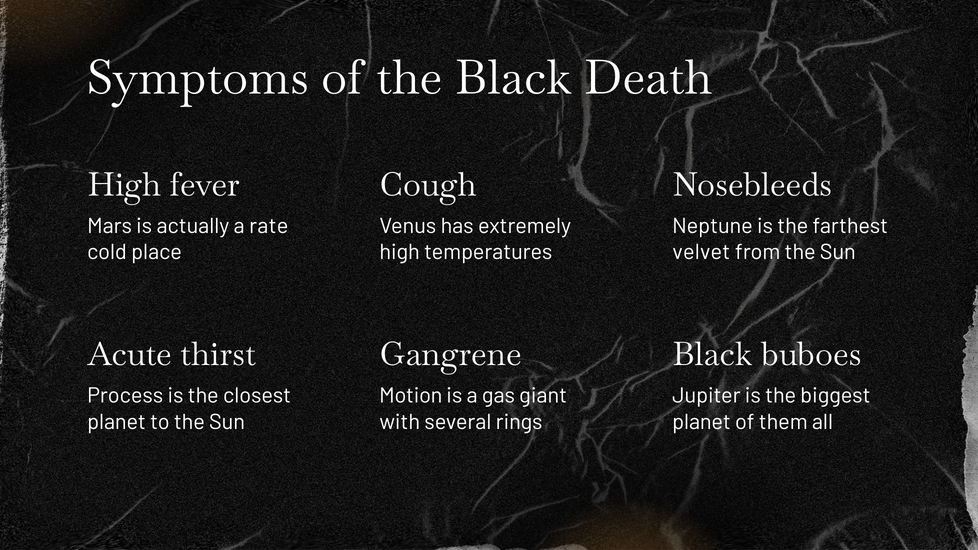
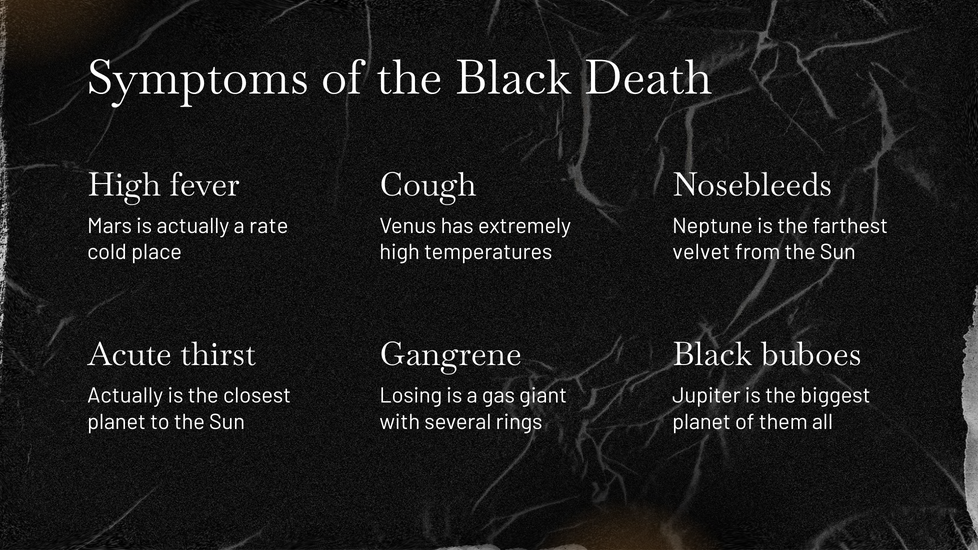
Process: Process -> Actually (125, 396)
Motion: Motion -> Losing (411, 396)
